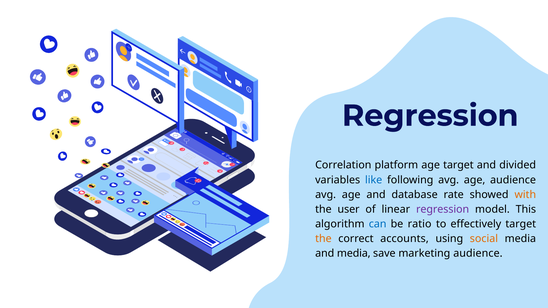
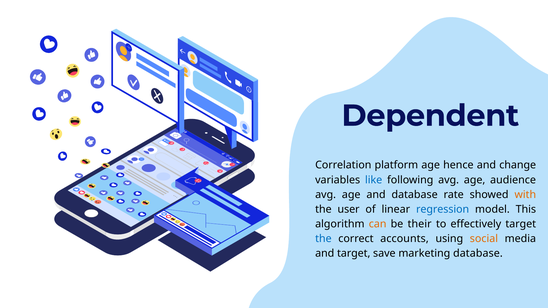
Regression: Regression -> Dependent (430, 116)
age target: target -> hence (458, 165)
divided: divided -> change (518, 165)
regression colour: purple -> blue (443, 209)
can colour: blue -> orange (378, 224)
ratio: ratio -> their (420, 224)
the colour: orange -> blue (323, 239)
and media: media -> target (354, 253)
marketing audience: audience -> database (478, 253)
